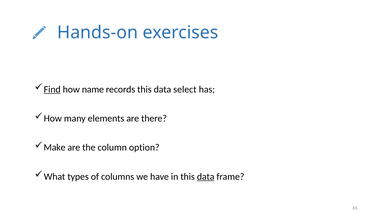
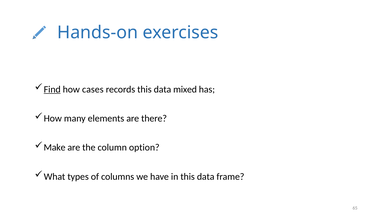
name: name -> cases (93, 89)
select: select -> mixed (185, 89)
data underline: present -> none (206, 176)
